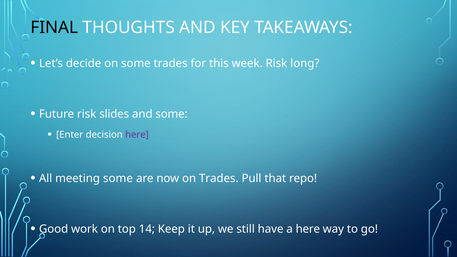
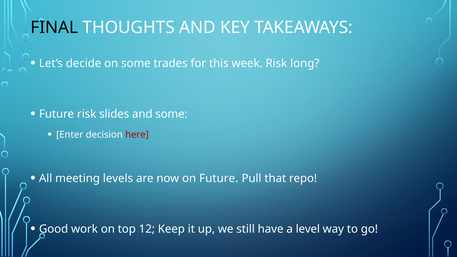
here colour: purple -> red (137, 135)
meeting some: some -> levels (118, 179)
on Trades: Trades -> Future (219, 179)
14: 14 -> 12 (147, 229)
a here: here -> level (308, 229)
